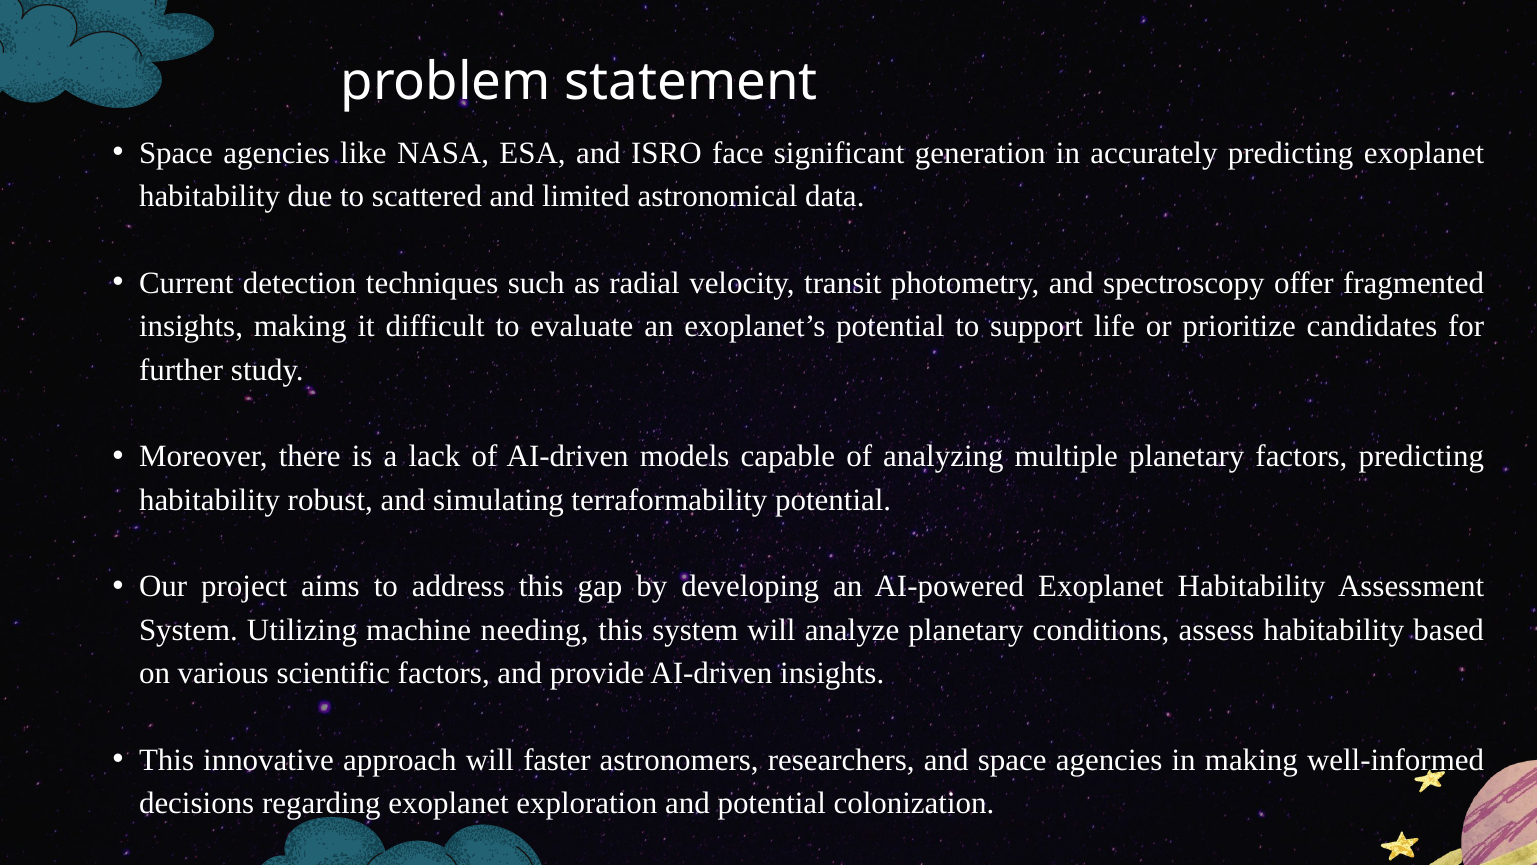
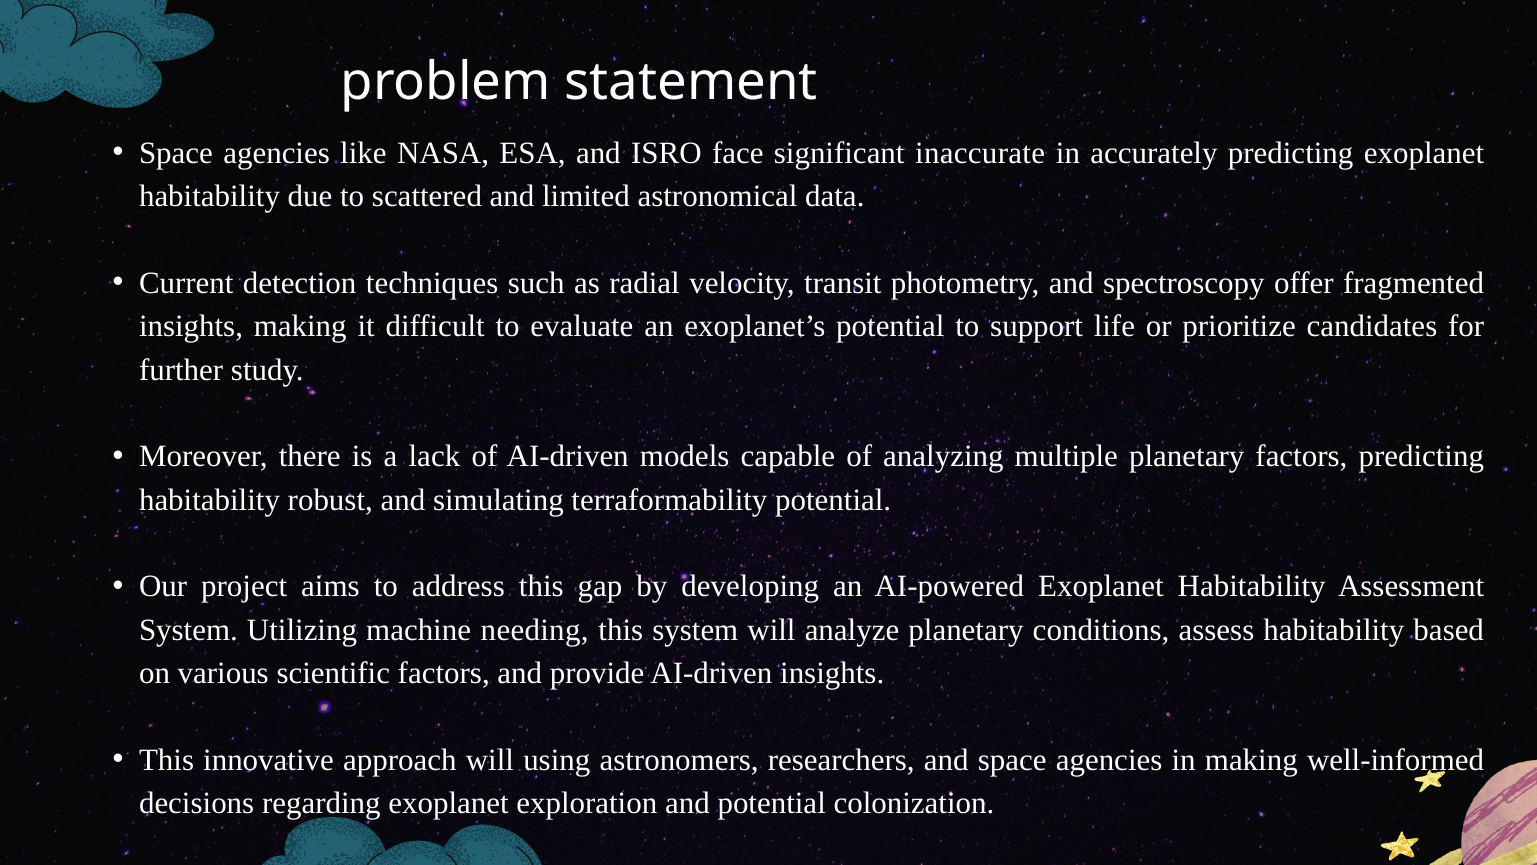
generation: generation -> inaccurate (980, 153)
faster: faster -> using (557, 760)
